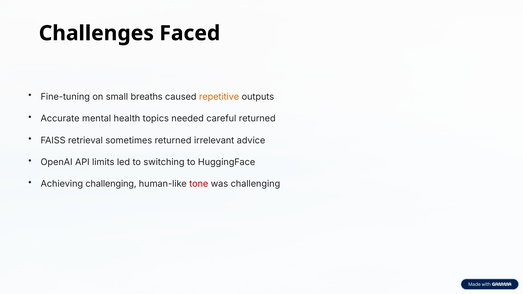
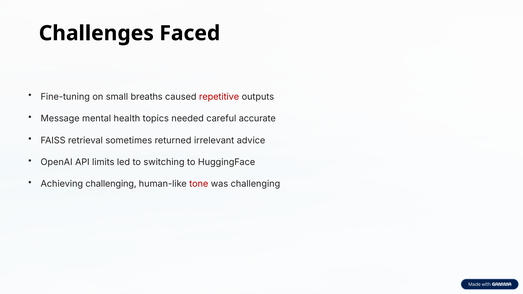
repetitive colour: orange -> red (219, 97)
Accurate: Accurate -> Message (60, 119)
careful returned: returned -> accurate (257, 119)
